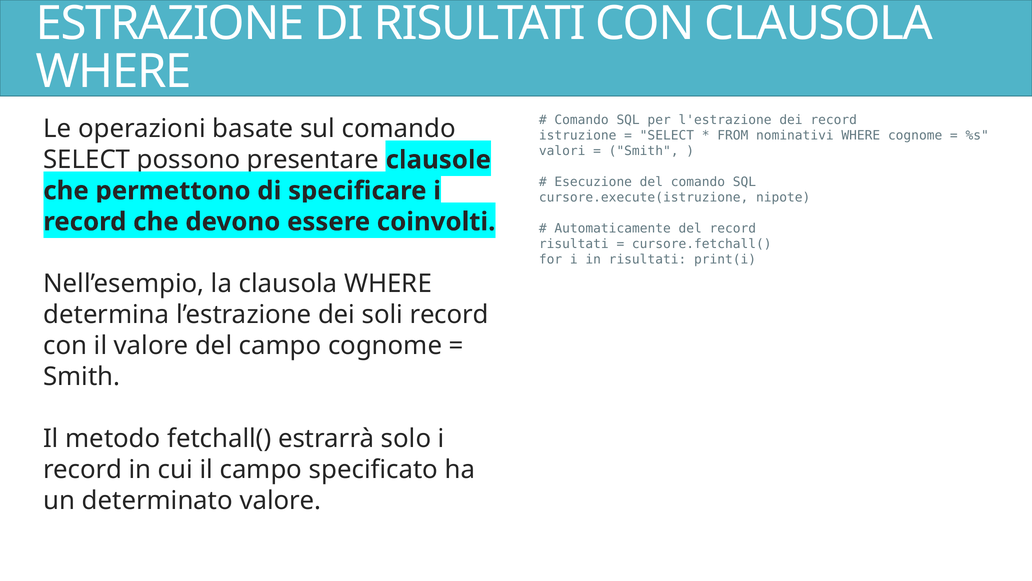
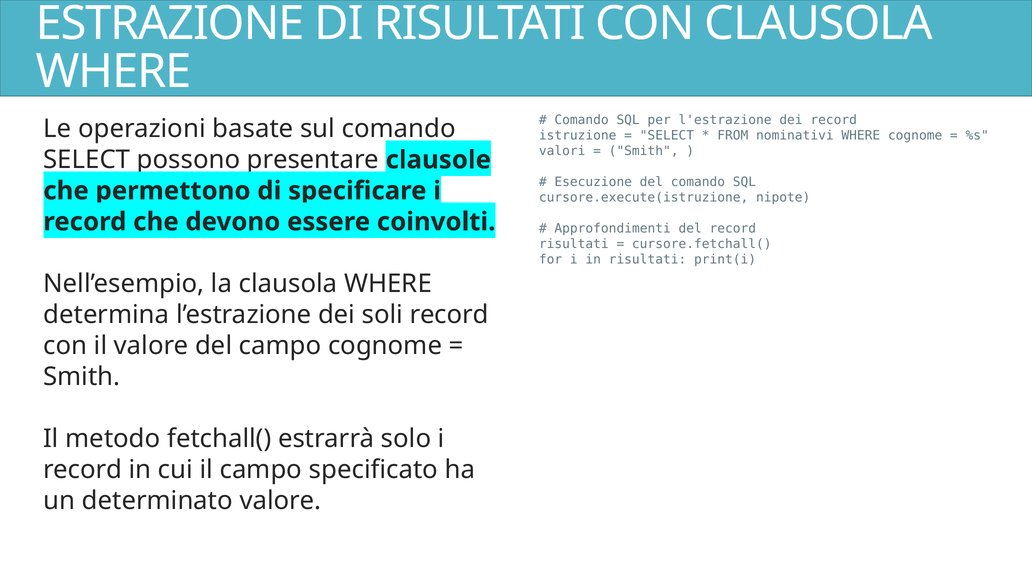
Automaticamente: Automaticamente -> Approfondimenti (613, 228)
